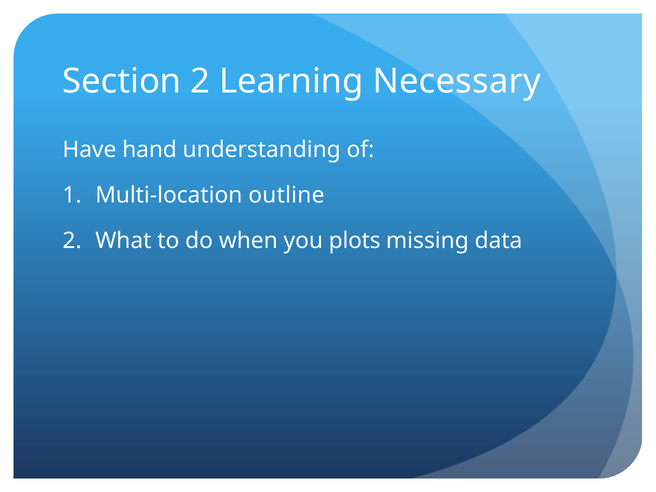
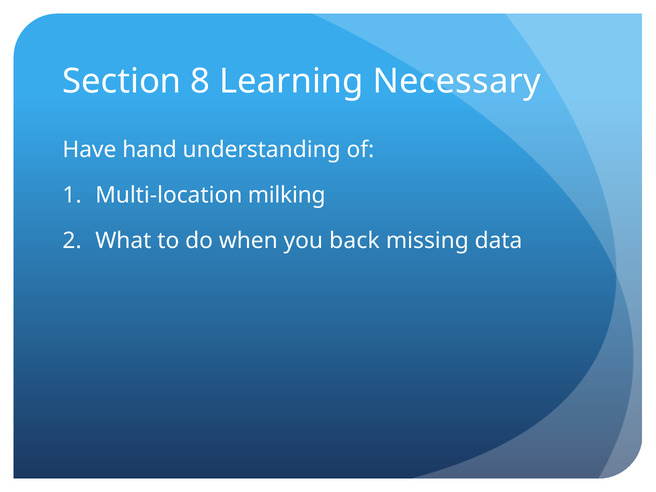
Section 2: 2 -> 8 (200, 81)
outline: outline -> milking (287, 195)
plots: plots -> back (354, 241)
